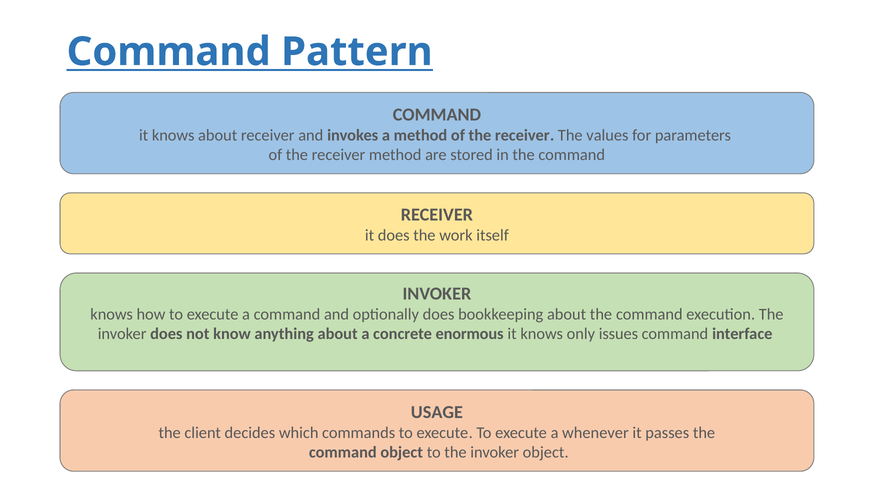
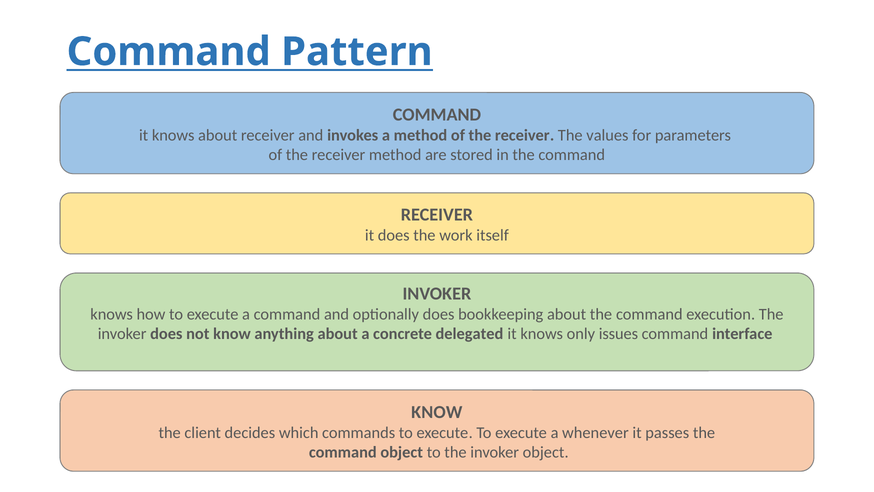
enormous: enormous -> delegated (469, 334)
USAGE: USAGE -> KNOW (437, 412)
